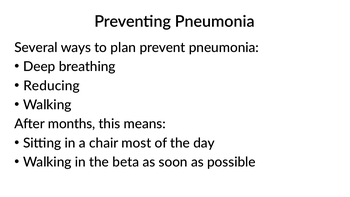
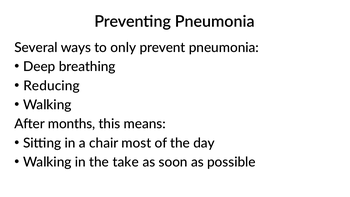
plan: plan -> only (123, 48)
beta: beta -> take (126, 162)
